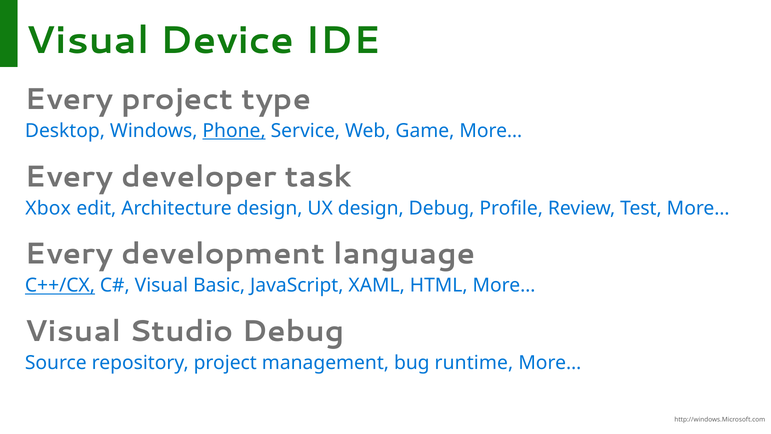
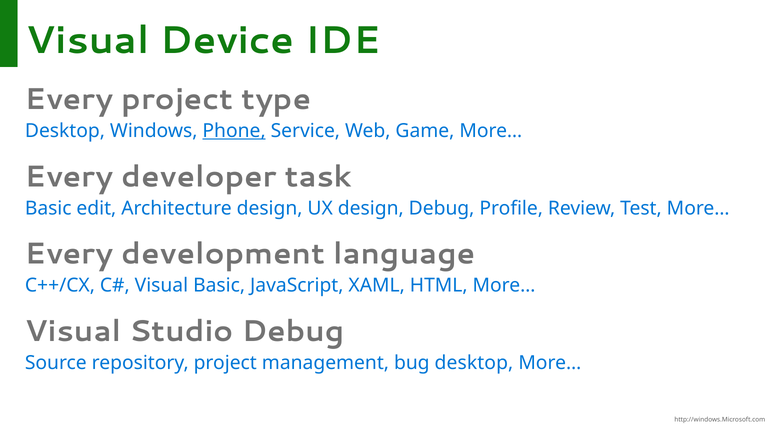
Xbox: Xbox -> Basic (48, 208)
C++/CX underline: present -> none (60, 285)
bug runtime: runtime -> desktop (474, 363)
